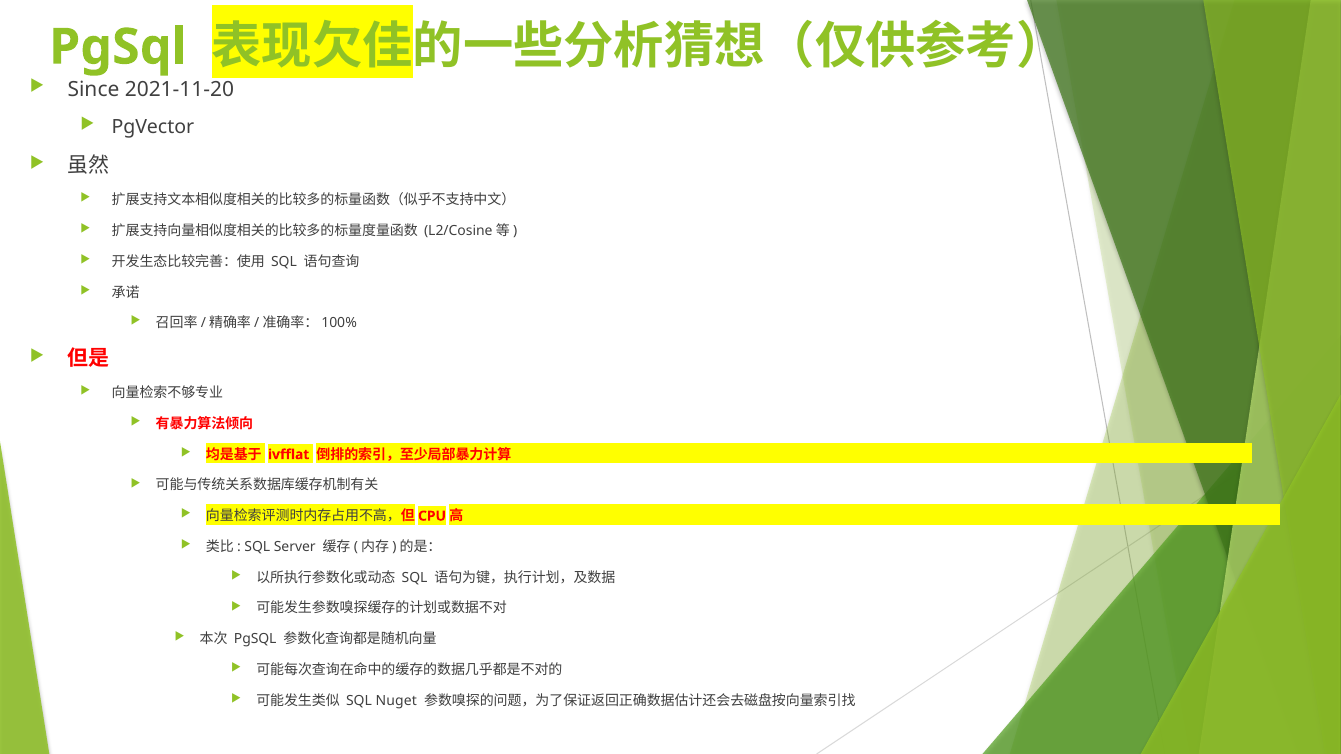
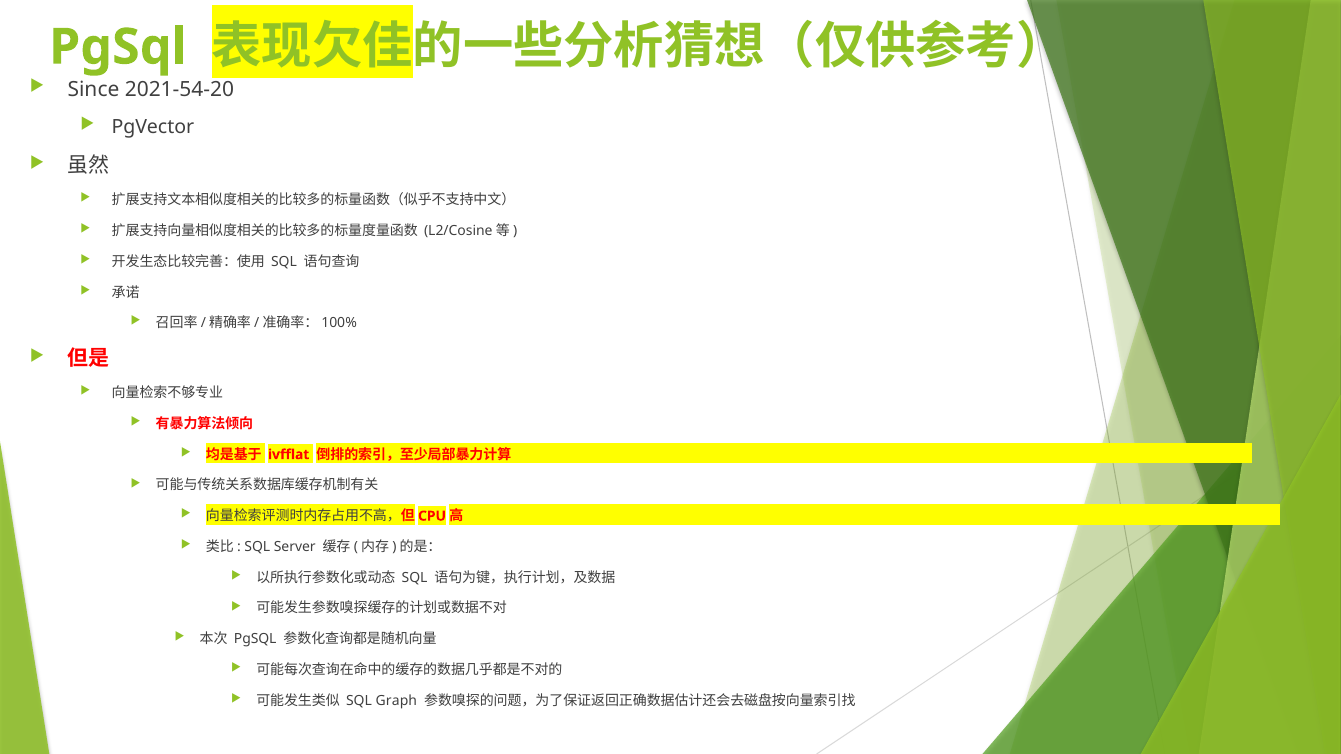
2021-11-20: 2021-11-20 -> 2021-54-20 (179, 89)
Nuget: Nuget -> Graph (396, 701)
